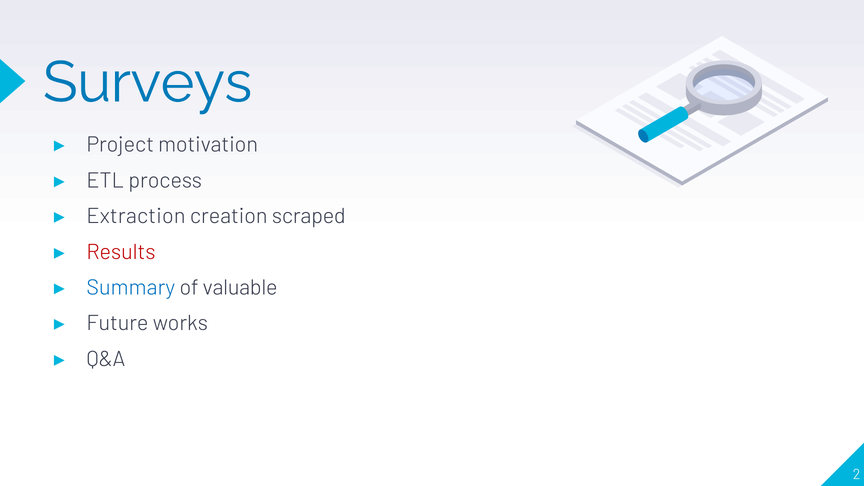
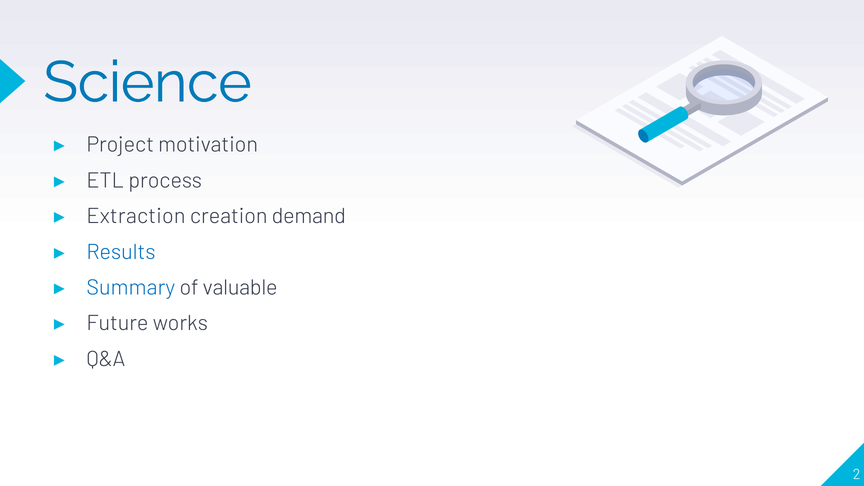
Surveys: Surveys -> Science (148, 82)
scraped: scraped -> demand (309, 216)
Results colour: red -> blue (121, 252)
